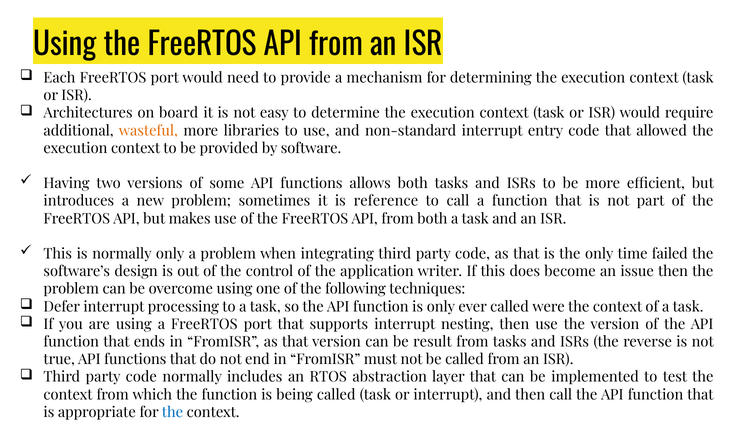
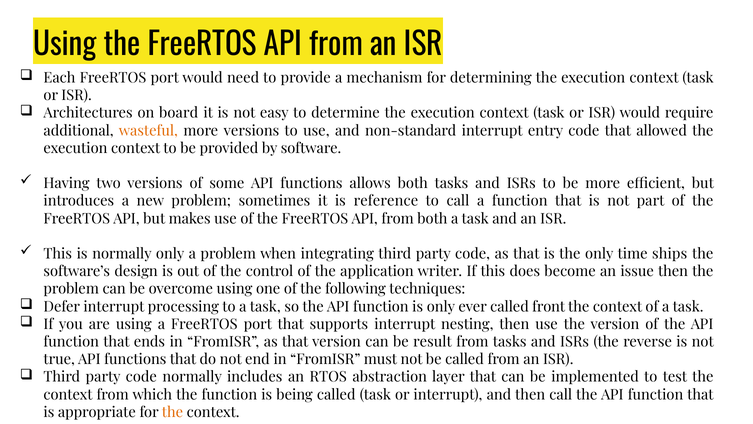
more libraries: libraries -> versions (251, 131)
failed: failed -> ships (670, 254)
were: were -> front (549, 306)
the colour: blue -> orange (172, 412)
